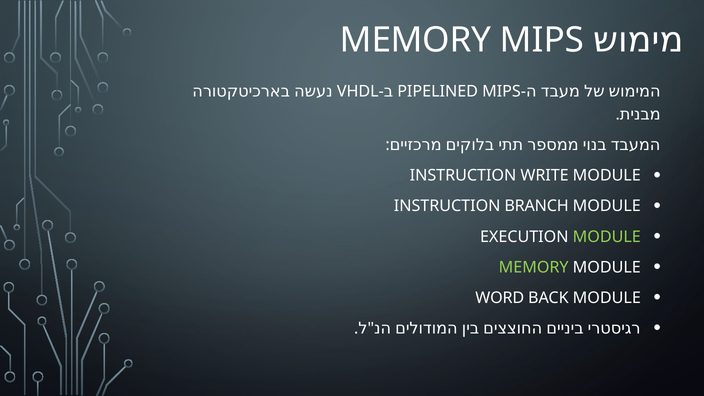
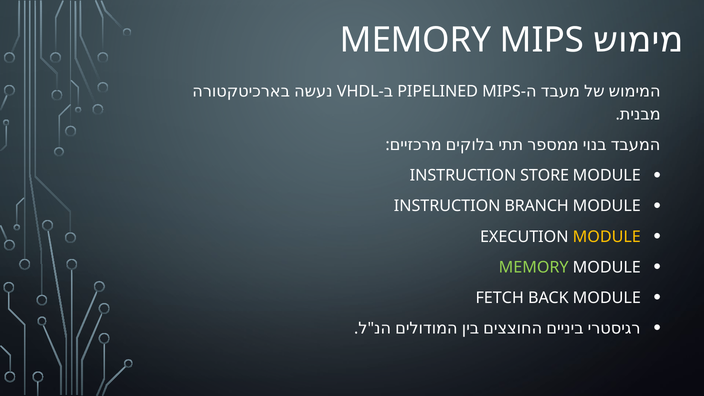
WRITE: WRITE -> STORE (545, 176)
MODULE colour: light green -> yellow (607, 237)
WORD: WORD -> FETCH (500, 298)
